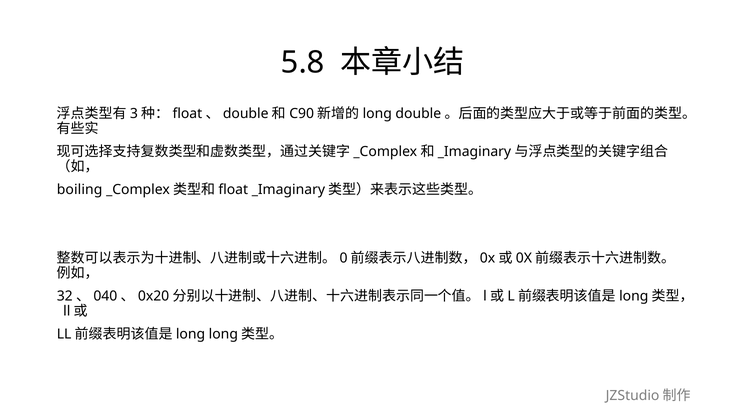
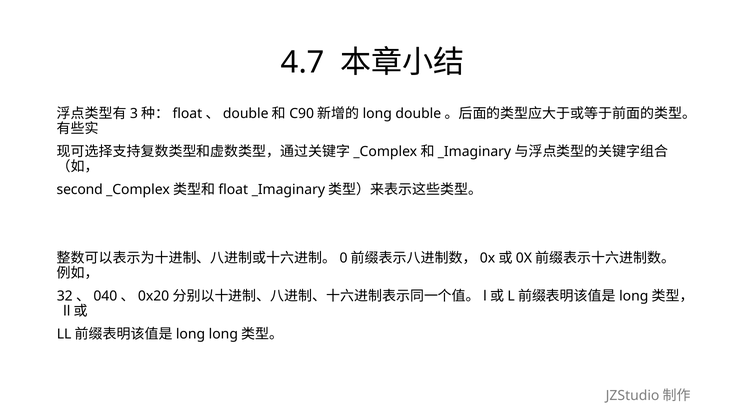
5.8: 5.8 -> 4.7 (303, 62)
boiling: boiling -> second (80, 190)
